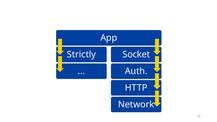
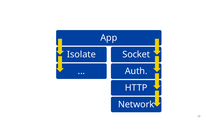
Strictly: Strictly -> Isolate (81, 54)
